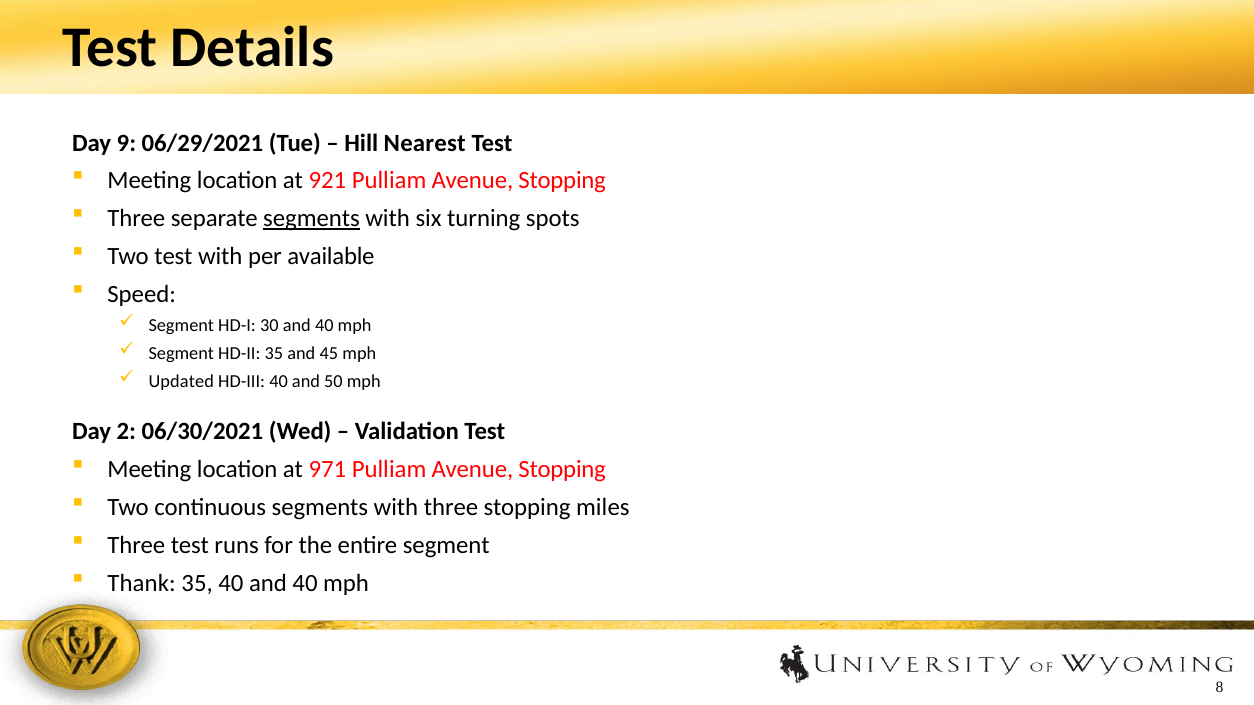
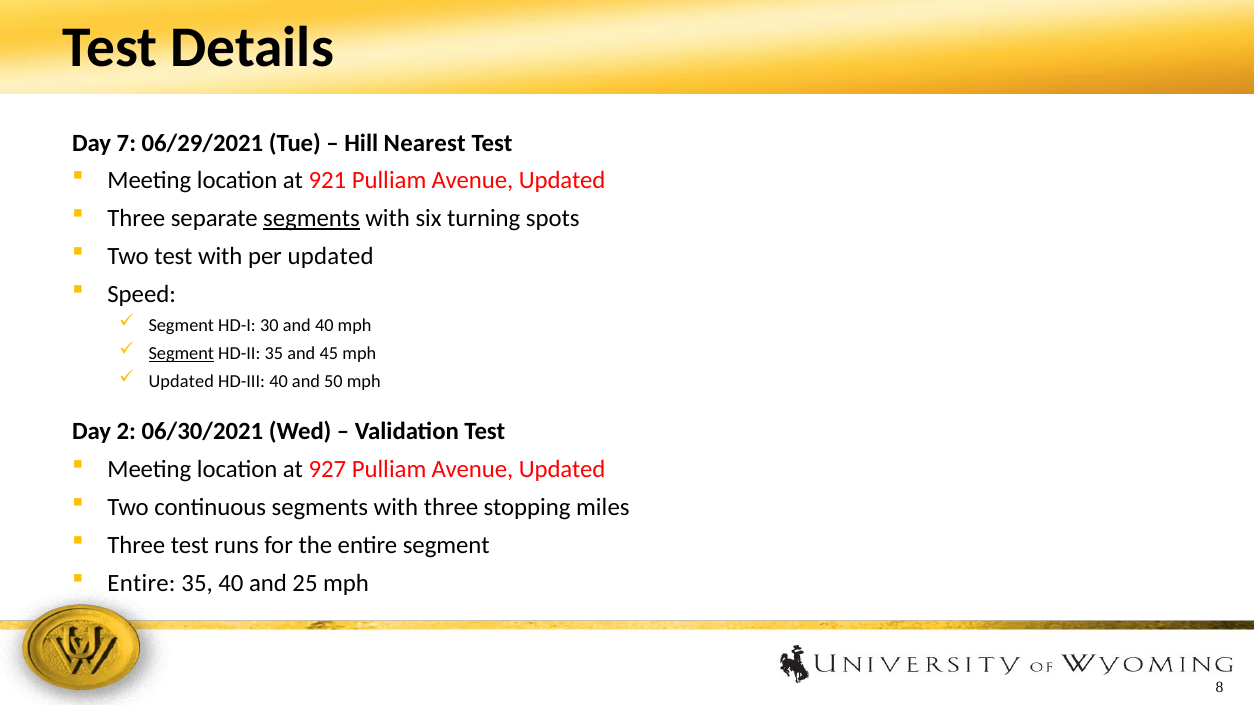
9: 9 -> 7 (126, 143)
921 Pulliam Avenue Stopping: Stopping -> Updated (562, 181)
per available: available -> updated (331, 257)
Segment underline: none -> present (181, 354)
971: 971 -> 927 (327, 470)
Stopping: Stopping -> Updated (562, 470)
Thank: Thank -> Entire (142, 583)
40 and 40: 40 -> 25 (305, 583)
